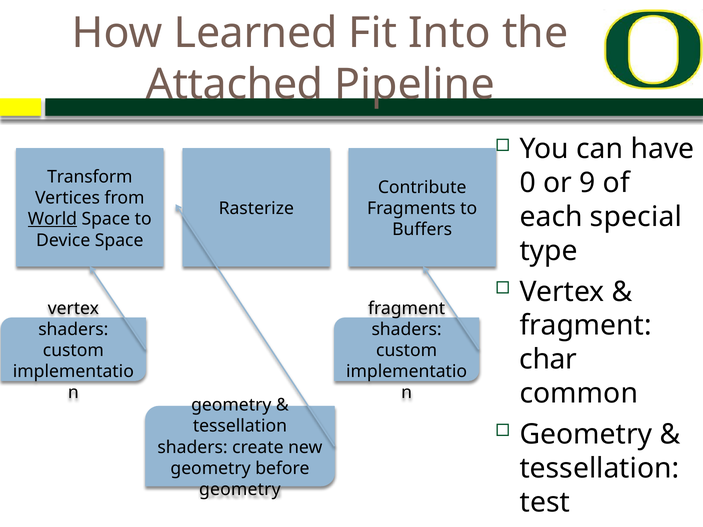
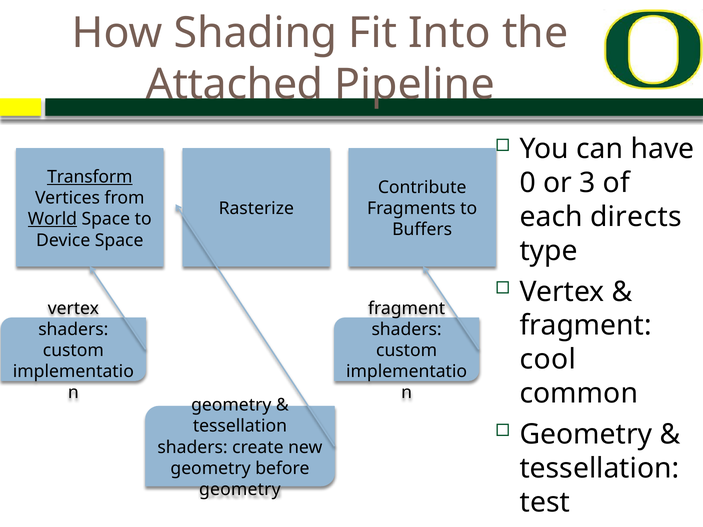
Learned: Learned -> Shading (256, 33)
Transform underline: none -> present (90, 177)
9: 9 -> 3 (588, 183)
special: special -> directs (636, 217)
char: char -> cool (548, 360)
